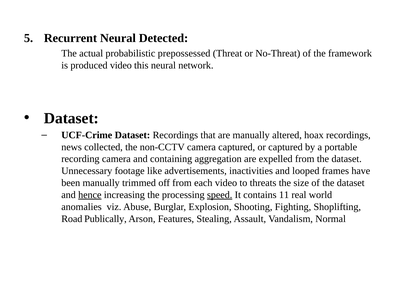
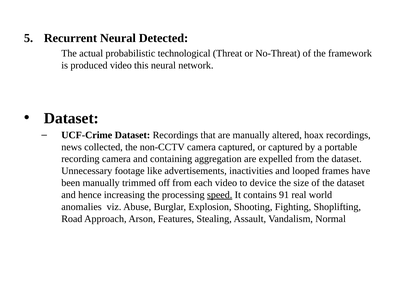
prepossessed: prepossessed -> technological (184, 53)
threats: threats -> device (263, 183)
hence underline: present -> none (90, 195)
11: 11 -> 91 (284, 195)
Publically: Publically -> Approach (105, 219)
